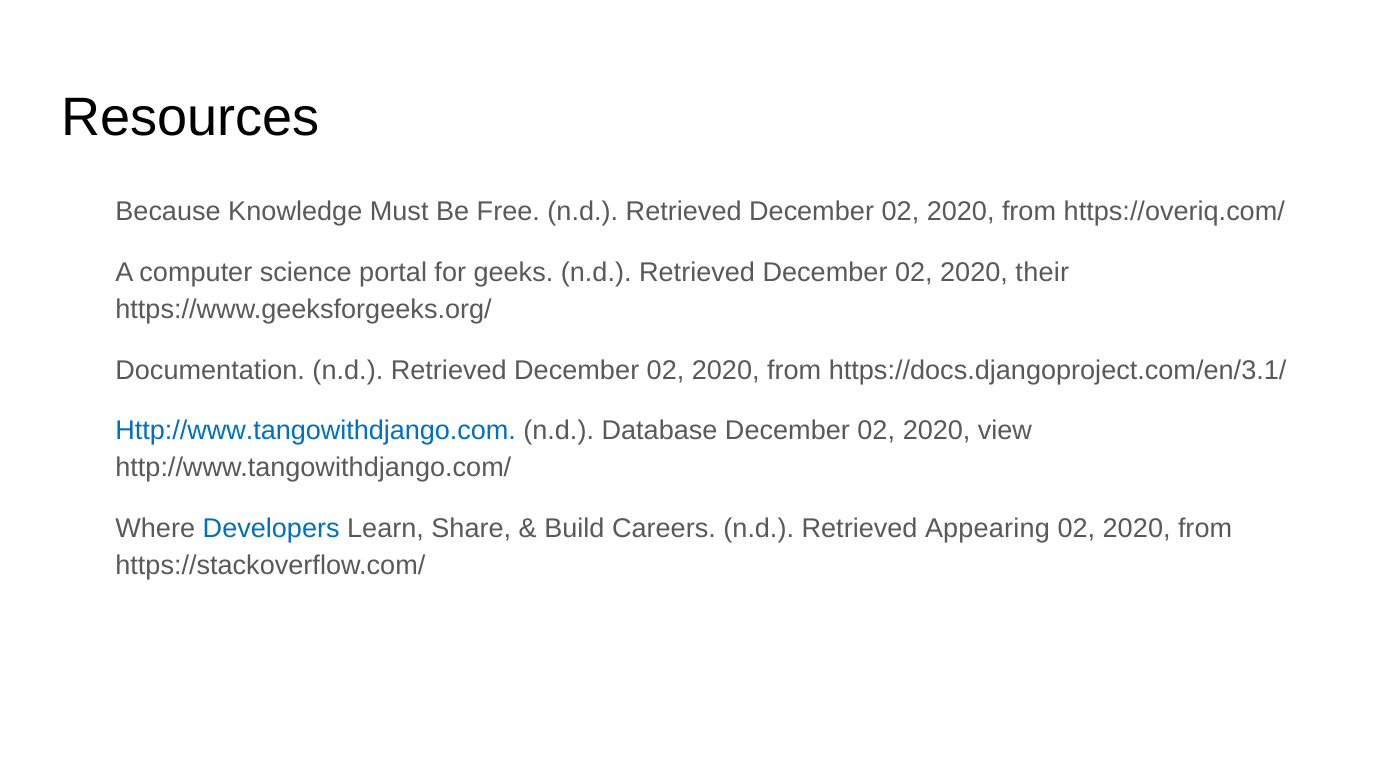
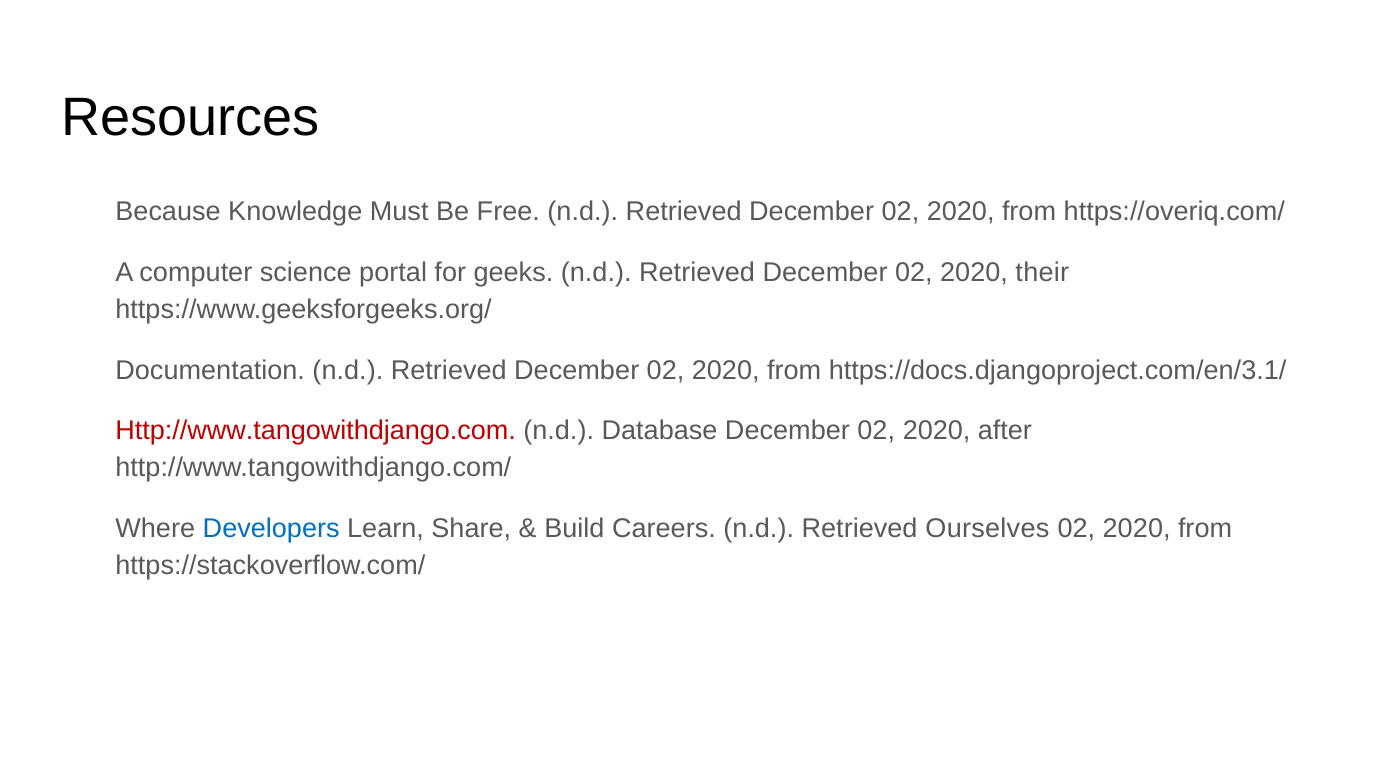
Http://www.tangowithdjango.com colour: blue -> red (316, 431)
view: view -> after (1005, 431)
Appearing: Appearing -> Ourselves (987, 529)
